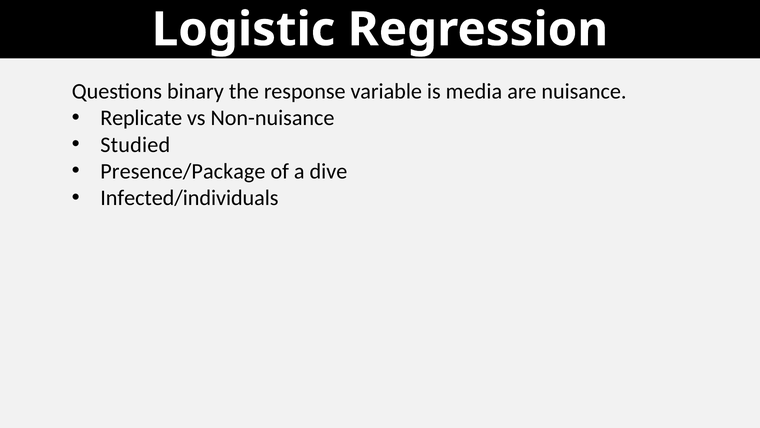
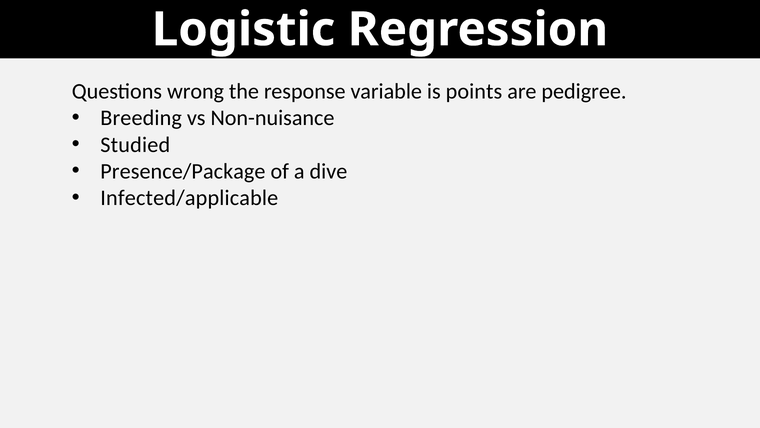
binary: binary -> wrong (195, 91)
media: media -> points (474, 91)
nuisance: nuisance -> pedigree (584, 91)
Replicate: Replicate -> Breeding (141, 118)
Infected/individuals: Infected/individuals -> Infected/applicable (189, 198)
